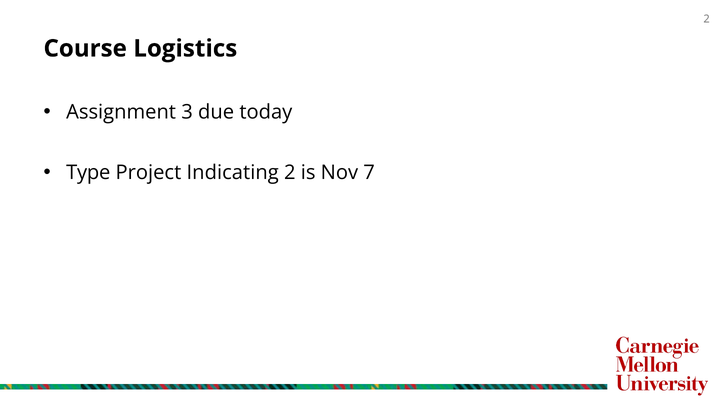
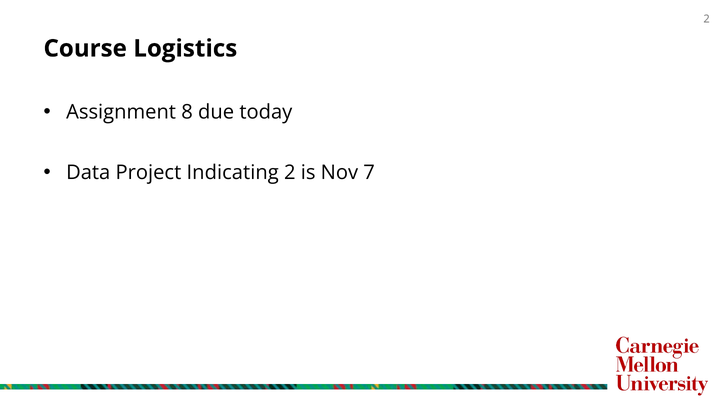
3: 3 -> 8 (187, 112)
Type: Type -> Data (88, 173)
